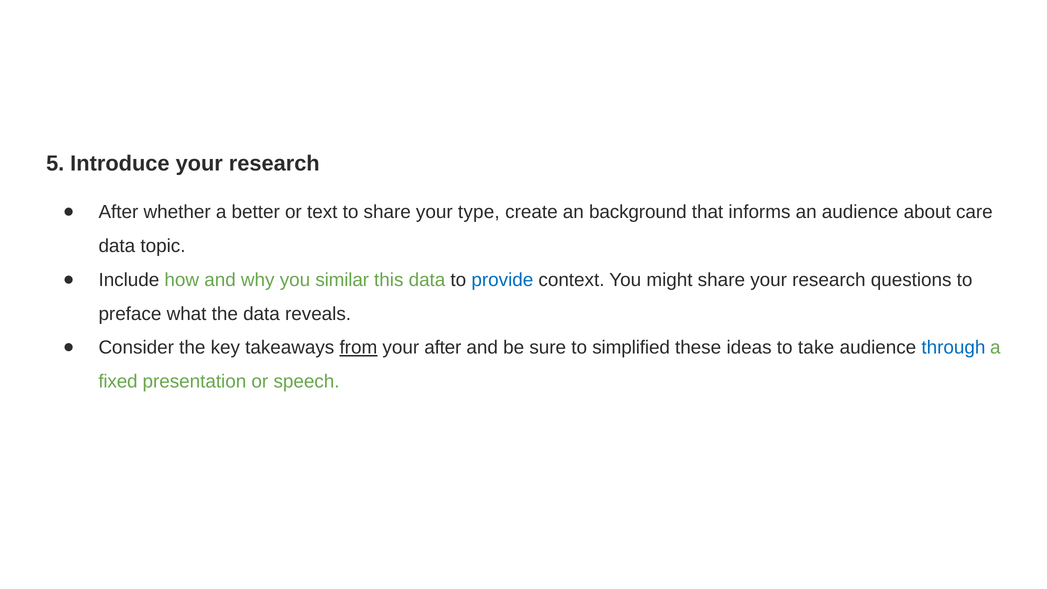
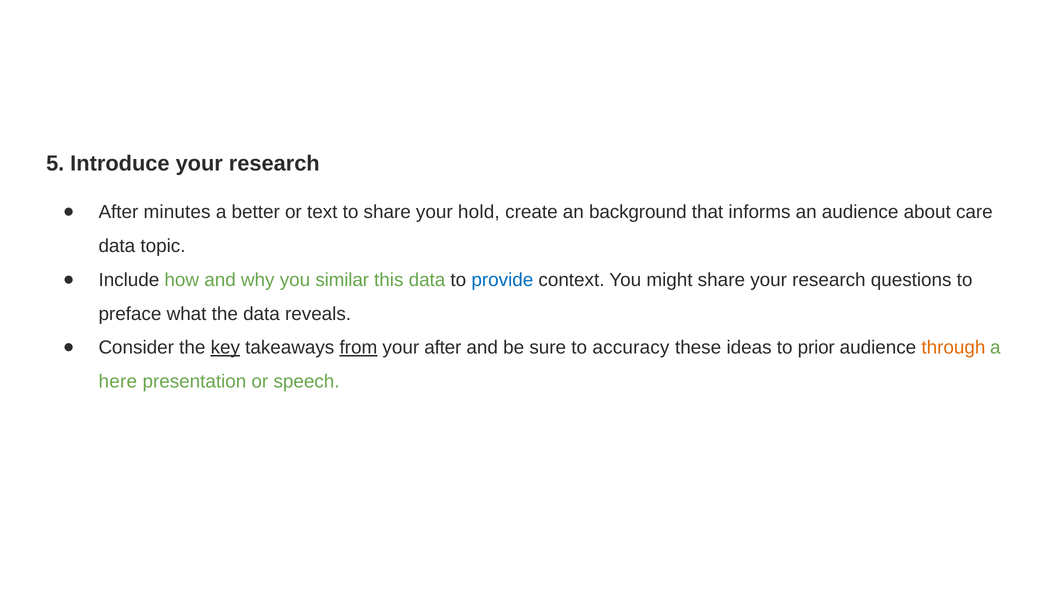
whether: whether -> minutes (177, 212)
type: type -> hold (479, 212)
key underline: none -> present (225, 348)
simplified: simplified -> accuracy (631, 348)
take: take -> prior (816, 348)
through colour: blue -> orange (953, 348)
fixed: fixed -> here (118, 382)
